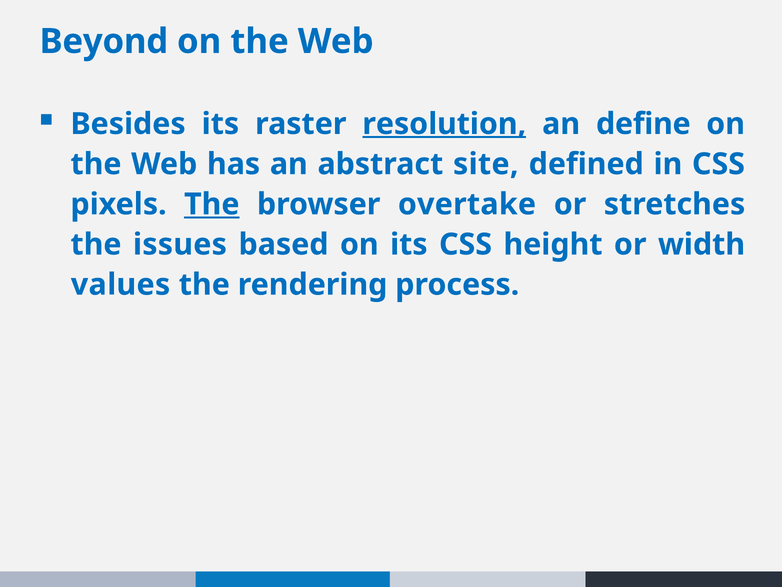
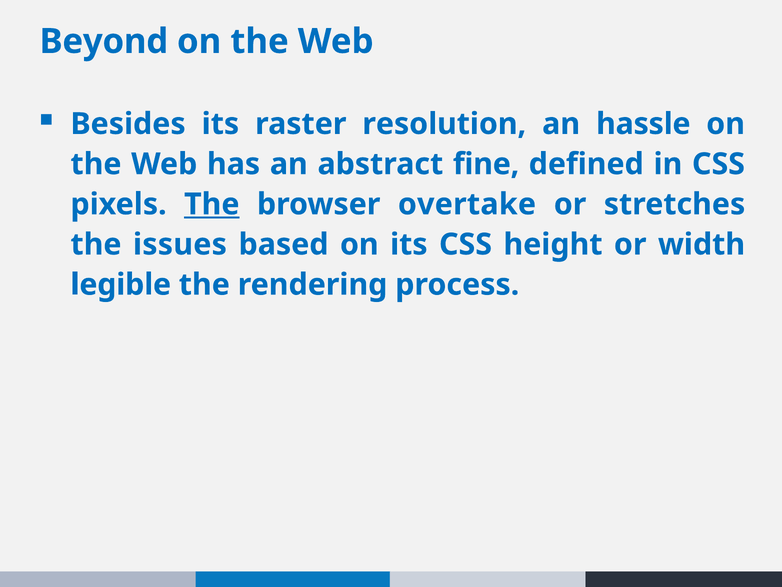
resolution underline: present -> none (444, 124)
define: define -> hassle (643, 124)
site: site -> fine (486, 164)
values: values -> legible (121, 284)
